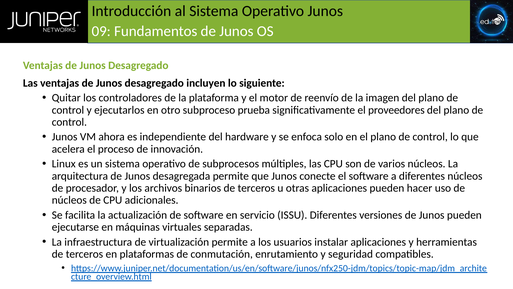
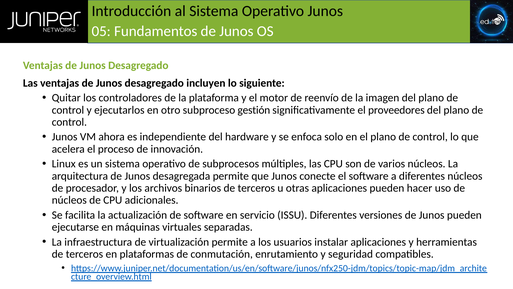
09: 09 -> 05 (101, 31)
prueba: prueba -> gestión (254, 110)
